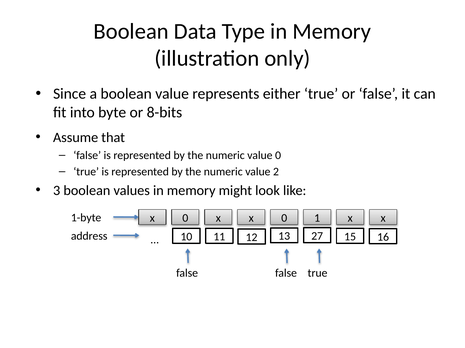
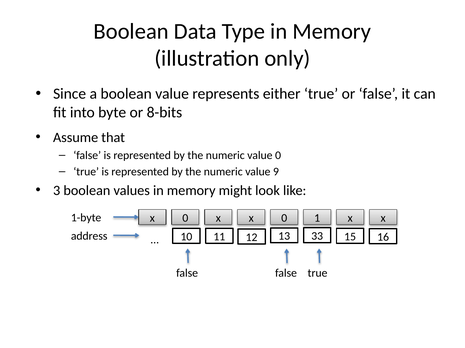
2: 2 -> 9 (276, 172)
27: 27 -> 33 (317, 236)
